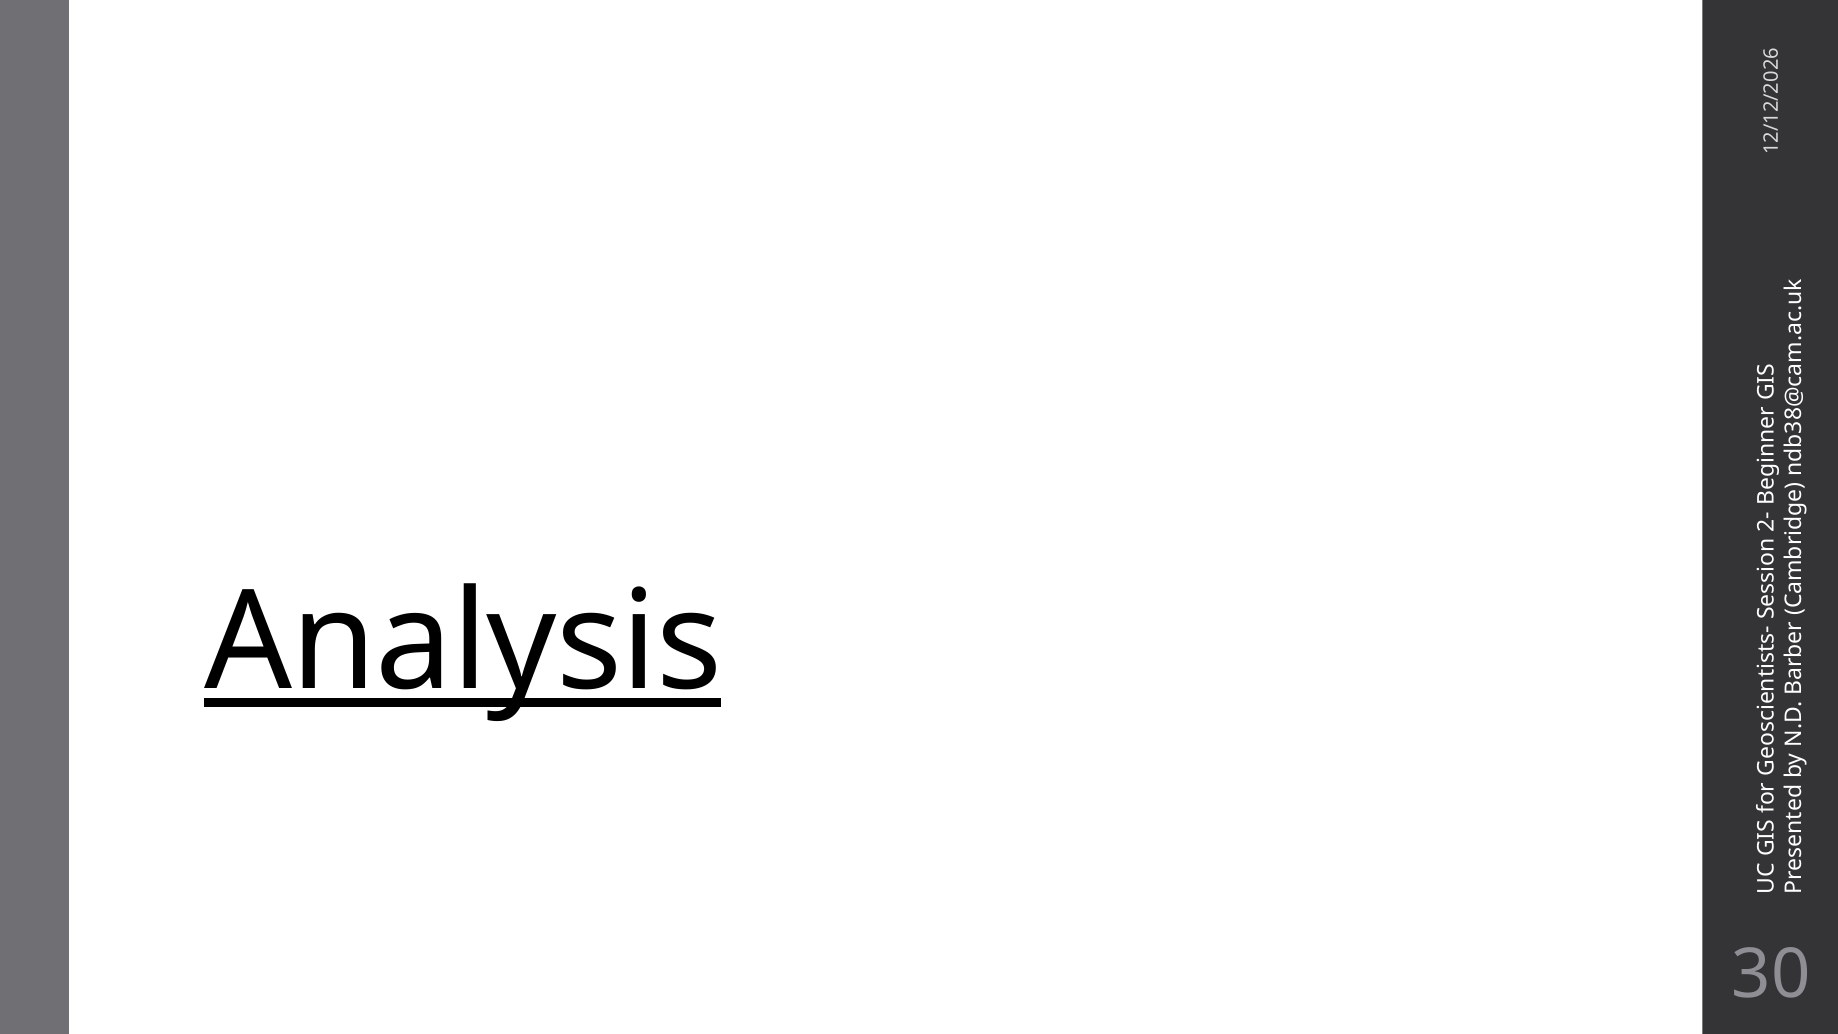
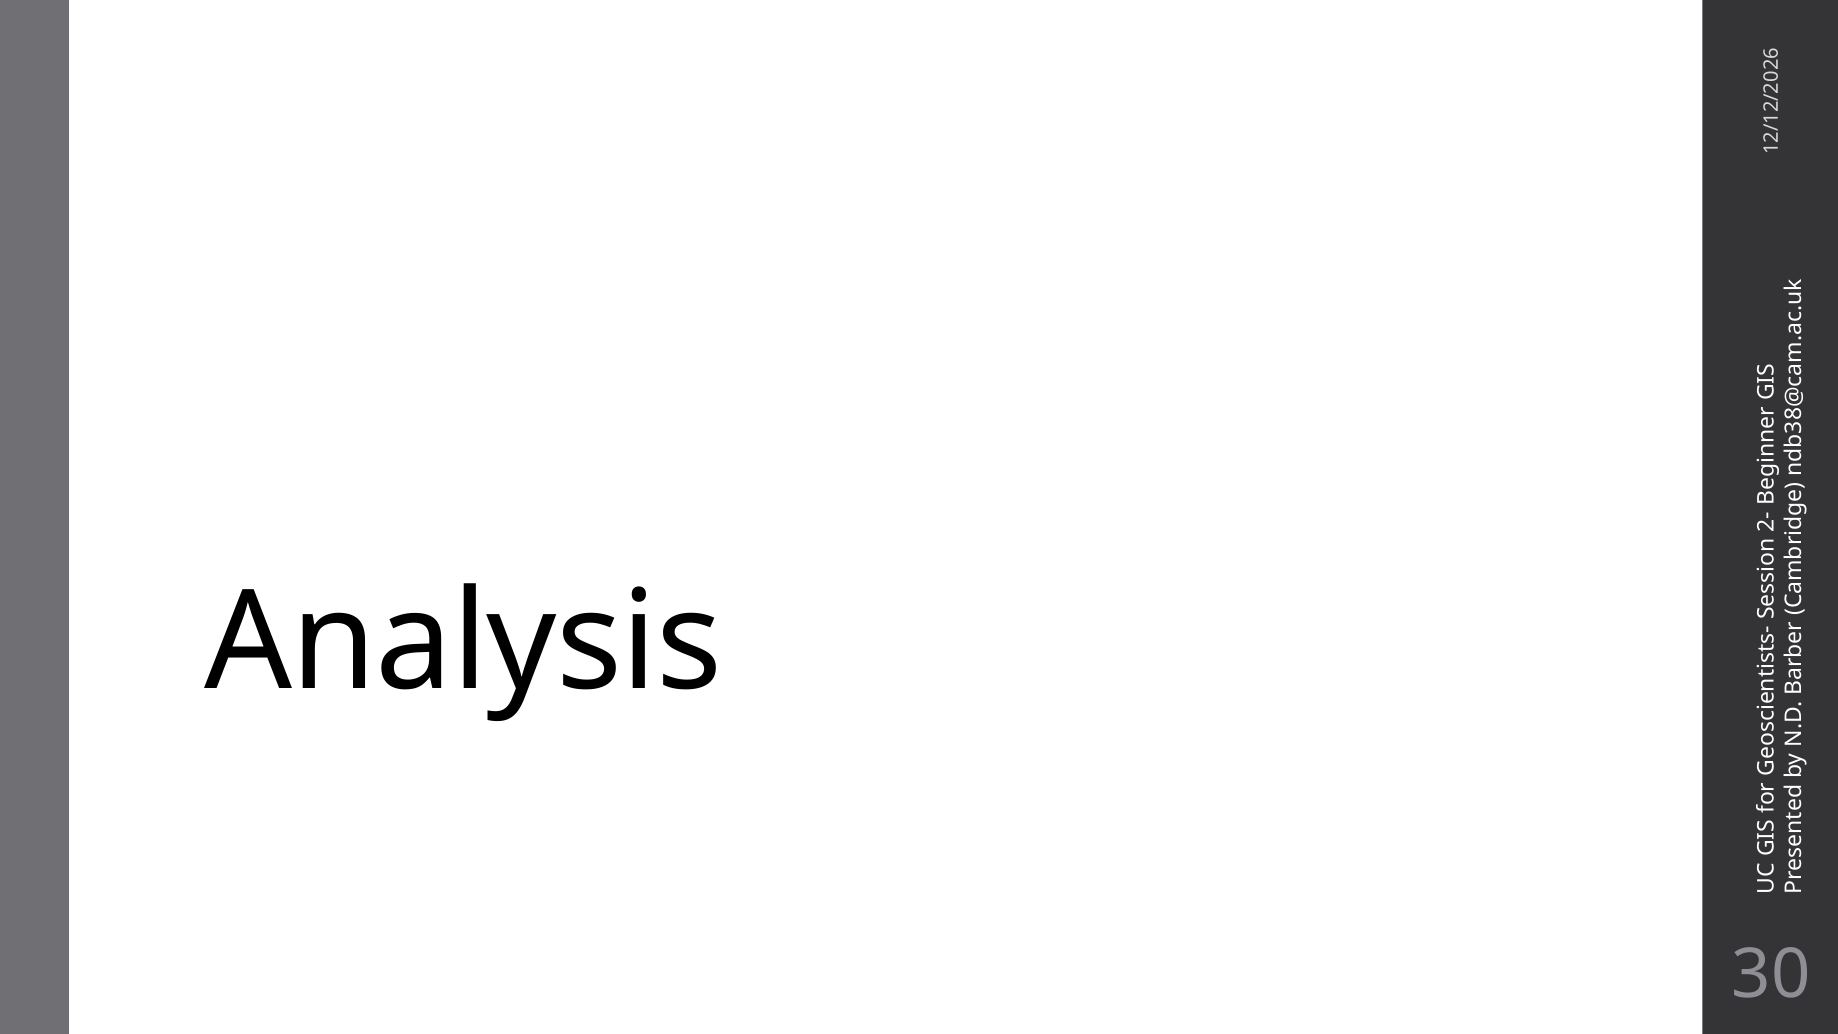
Analysis underline: present -> none (463, 643)
